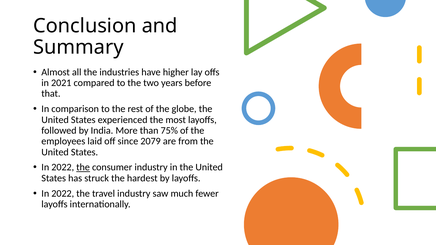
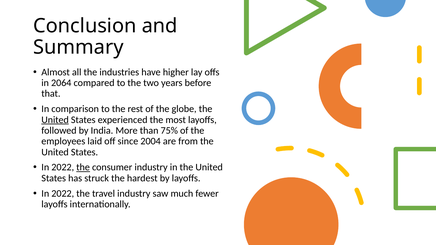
2021: 2021 -> 2064 (61, 83)
United underline: none -> present (55, 120)
2079: 2079 -> 2004 (151, 141)
